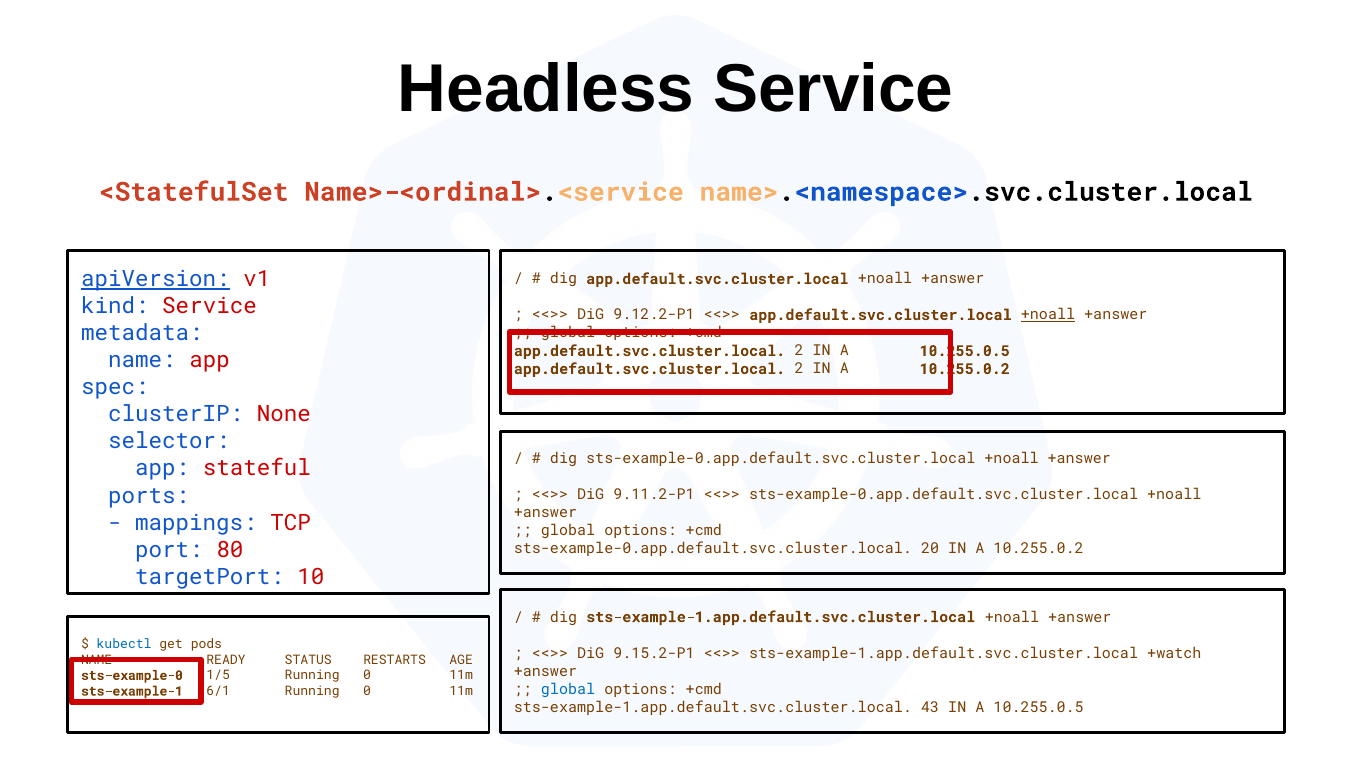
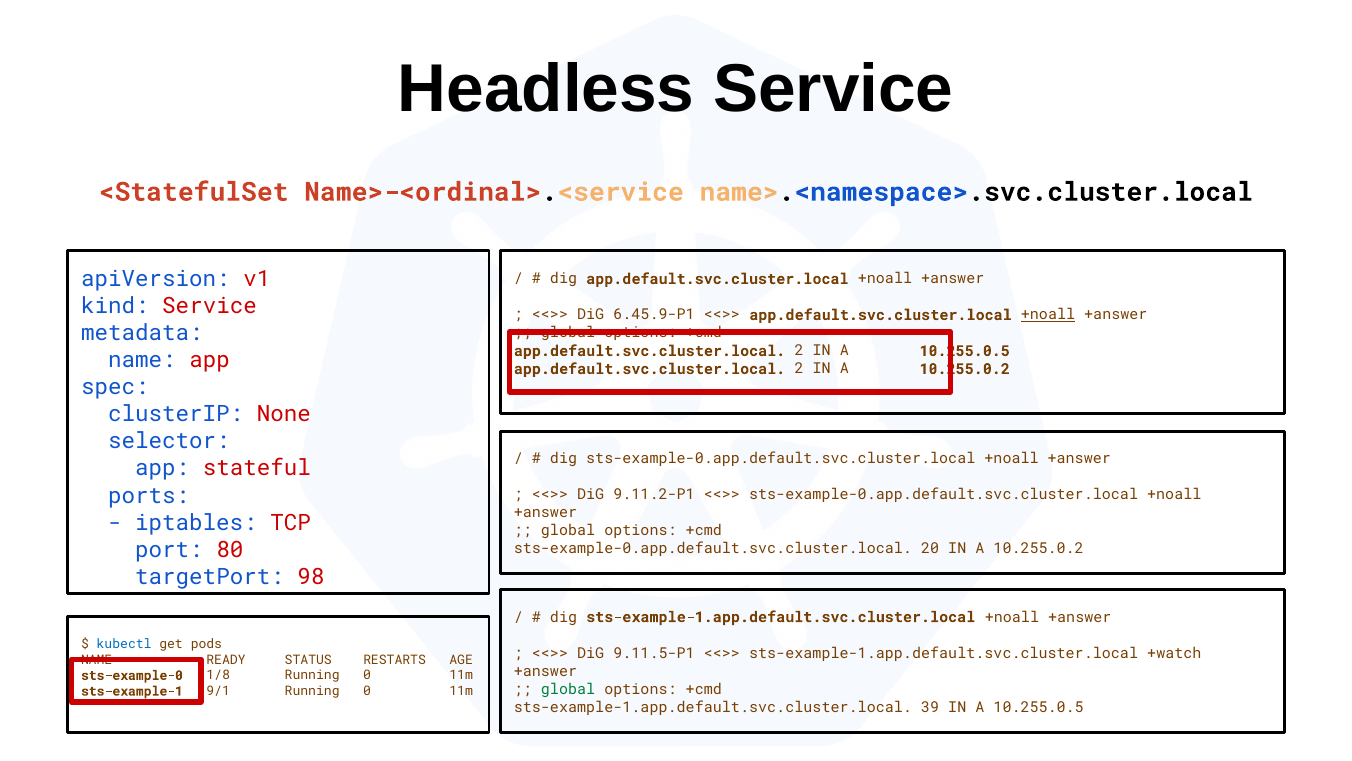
apiVersion underline: present -> none (155, 279)
9.12.2-P1: 9.12.2-P1 -> 6.45.9-P1 (654, 315)
mappings: mappings -> iptables (196, 522)
10: 10 -> 98 (311, 576)
9.15.2-P1: 9.15.2-P1 -> 9.11.5-P1 (654, 653)
1/5: 1/5 -> 1/8 (218, 675)
global colour: blue -> green (568, 689)
6/1: 6/1 -> 9/1 (218, 691)
43: 43 -> 39 (930, 707)
